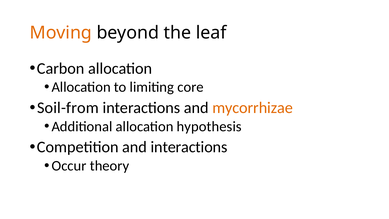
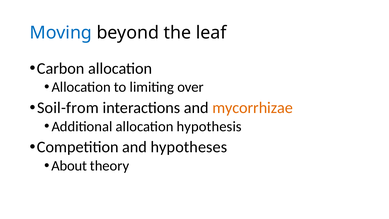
Moving colour: orange -> blue (61, 33)
core: core -> over (191, 87)
and interactions: interactions -> hypotheses (189, 147)
Occur: Occur -> About (69, 166)
